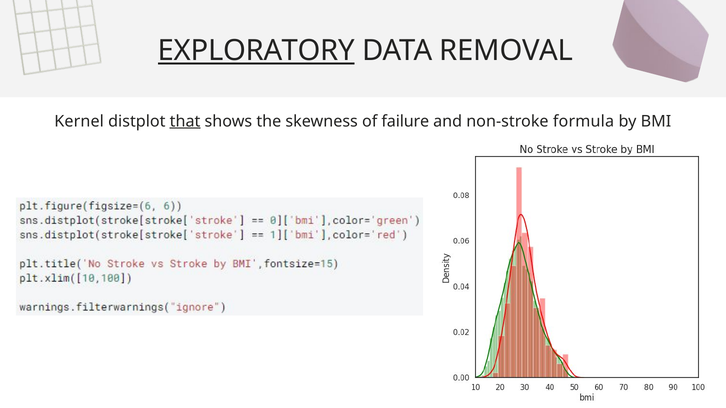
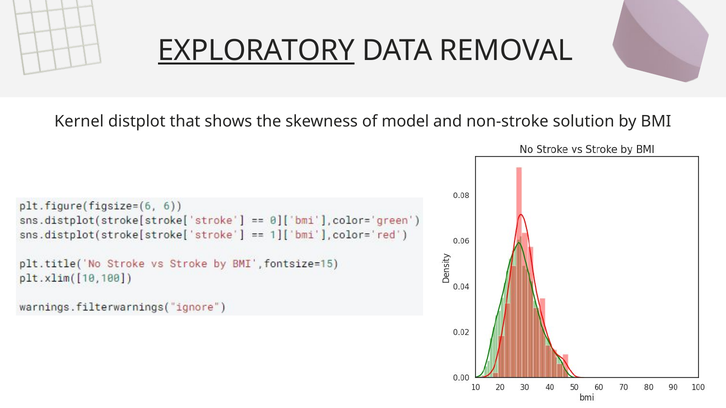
that underline: present -> none (185, 121)
failure: failure -> model (405, 121)
formula: formula -> solution (584, 121)
